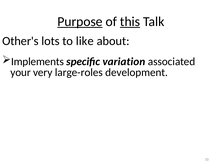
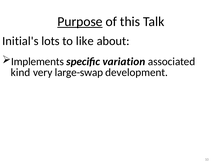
this underline: present -> none (130, 21)
Other's: Other's -> Initial's (20, 41)
your: your -> kind (20, 72)
large-roles: large-roles -> large-swap (79, 72)
